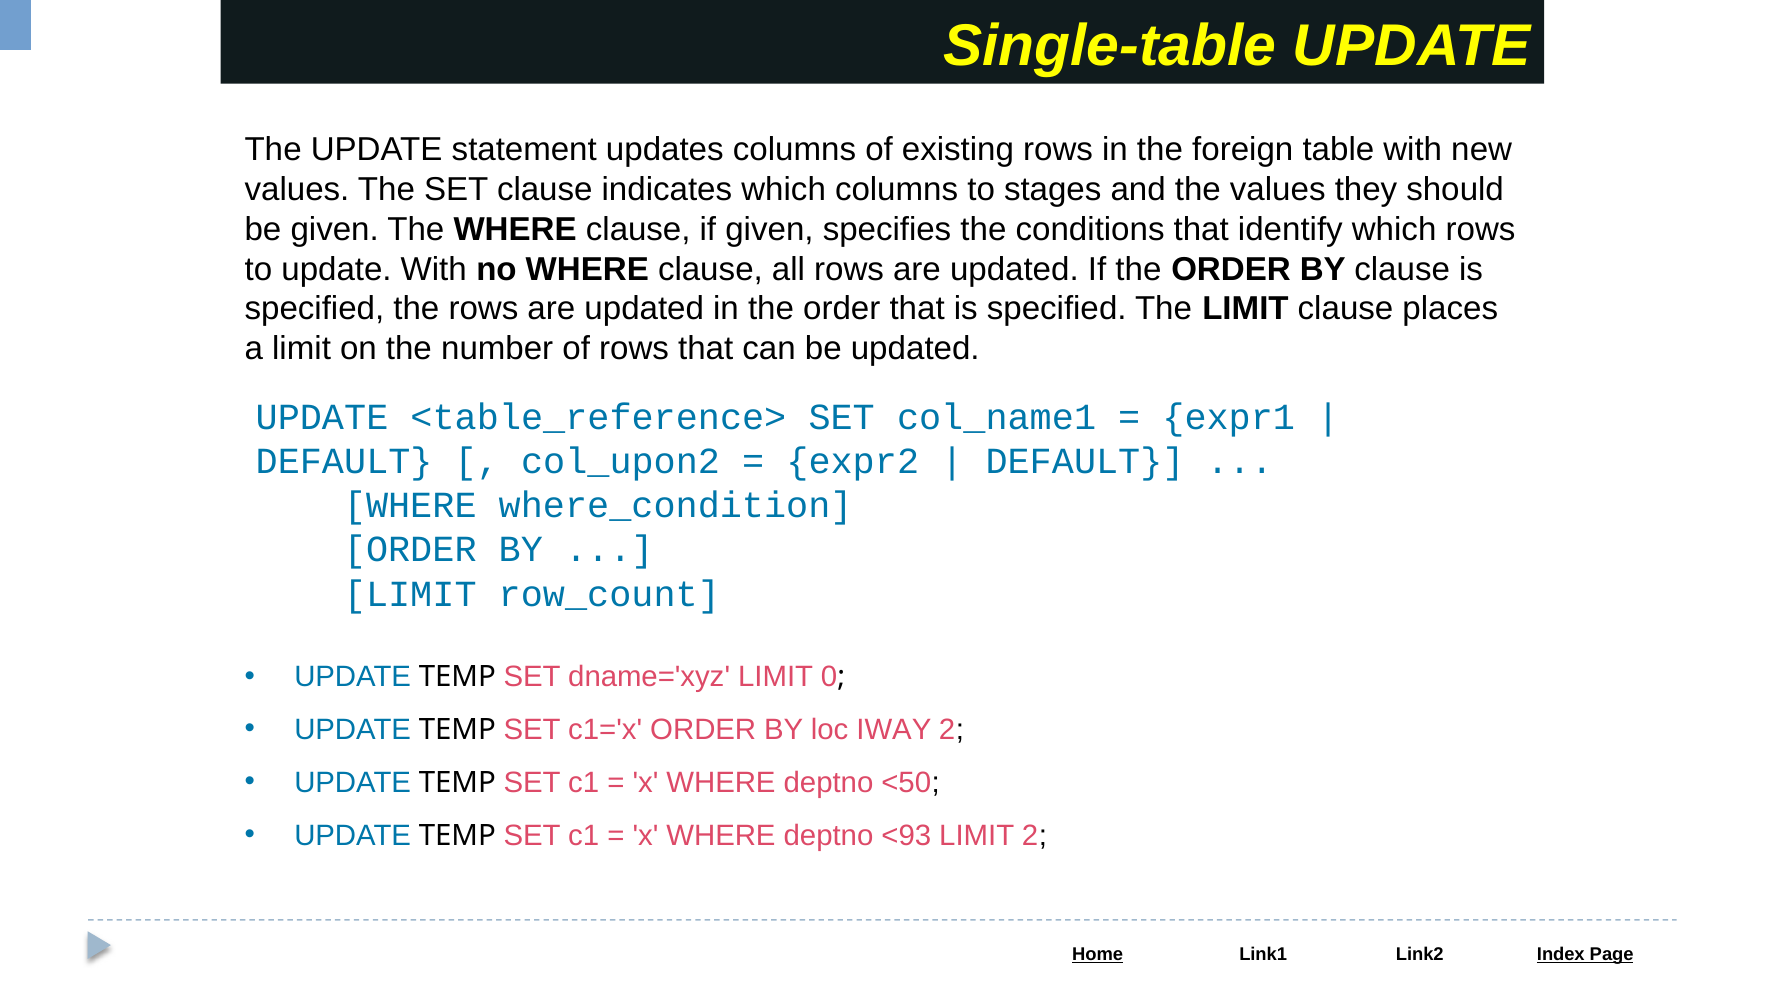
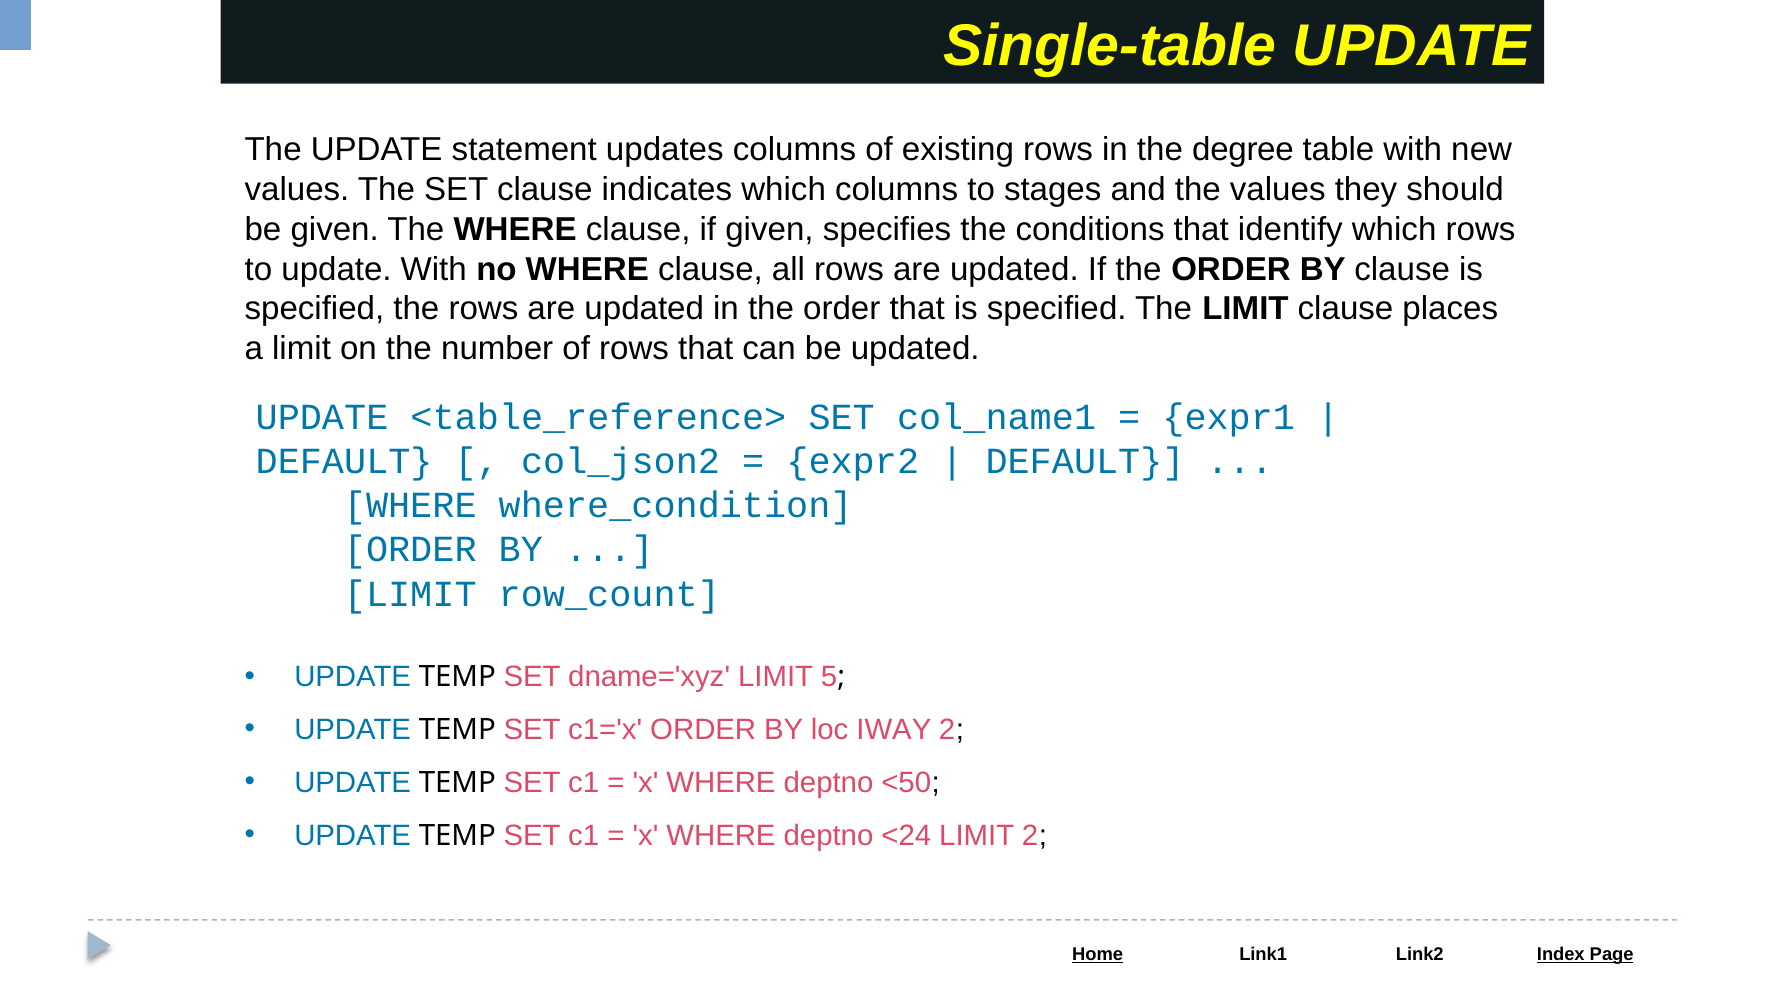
foreign: foreign -> degree (1243, 150)
col_upon2: col_upon2 -> col_json2 (621, 461)
0: 0 -> 5 (829, 677)
<93: <93 -> <24 (906, 836)
